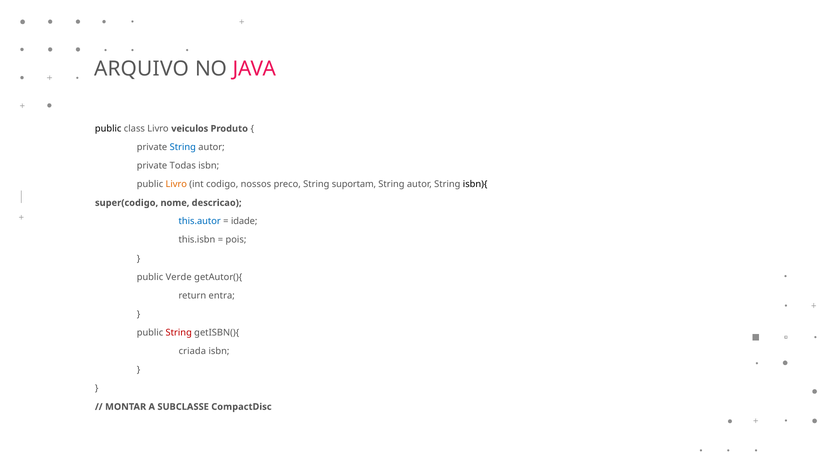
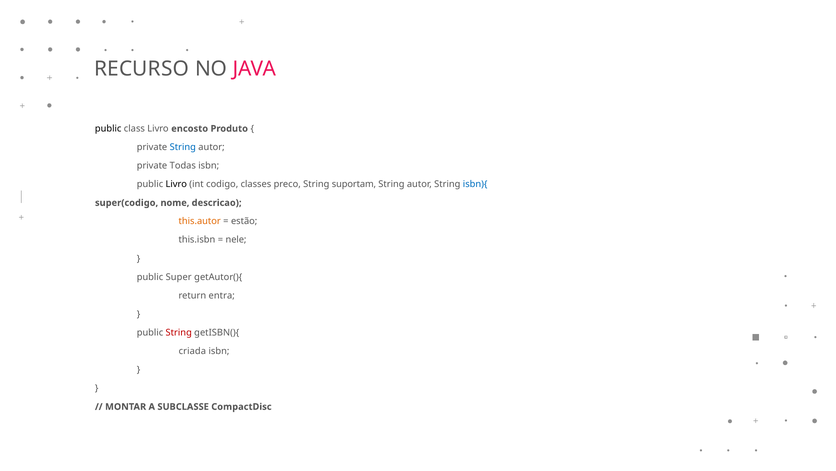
ARQUIVO: ARQUIVO -> RECURSO (142, 69)
veiculos: veiculos -> encosto (190, 129)
Livro colour: orange -> black (176, 184)
nossos: nossos -> classes (256, 184)
isbn){ colour: black -> blue (475, 184)
this.autor colour: blue -> orange (200, 221)
idade: idade -> estão (244, 221)
pois: pois -> nele (236, 240)
Verde: Verde -> Super (179, 277)
